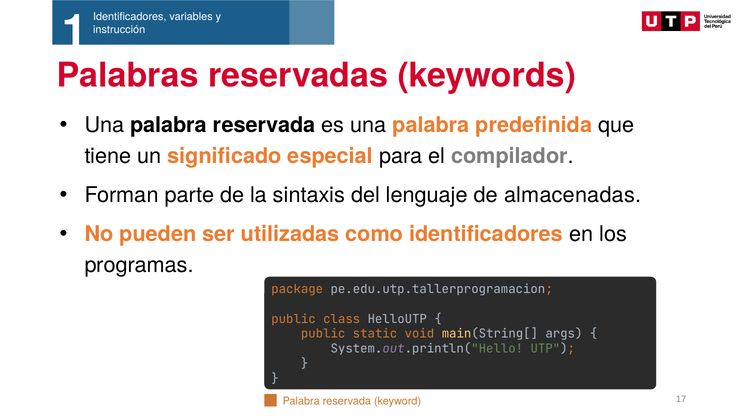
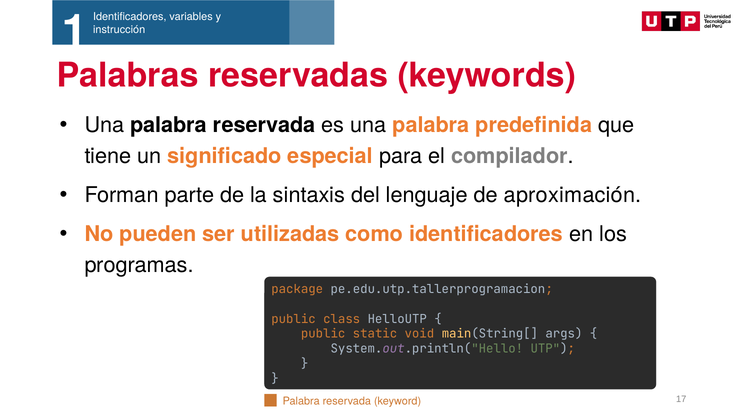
almacenadas: almacenadas -> aproximación (573, 195)
